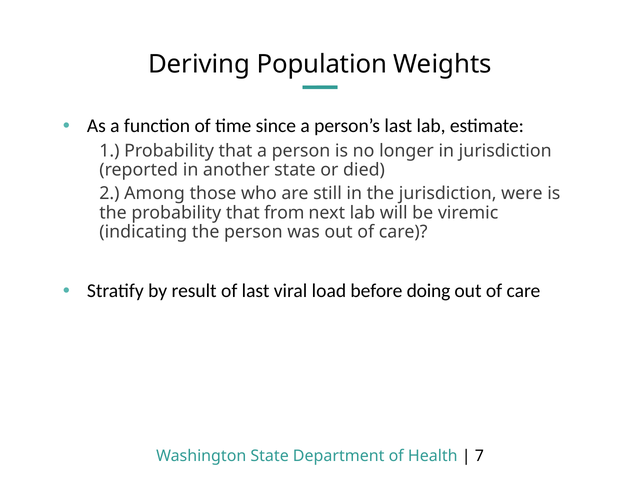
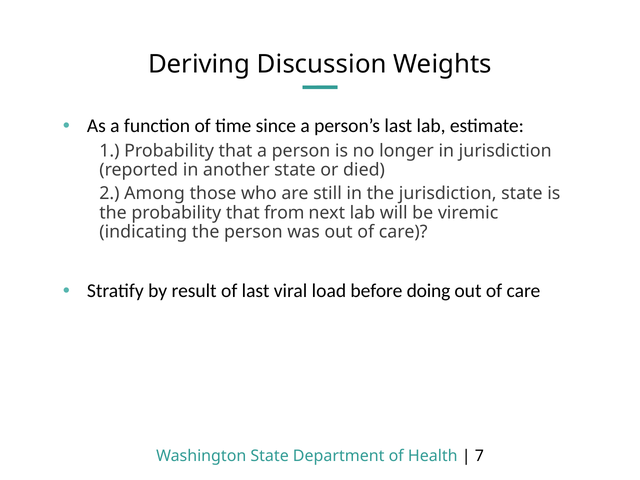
Population: Population -> Discussion (322, 64)
jurisdiction were: were -> state (522, 193)
